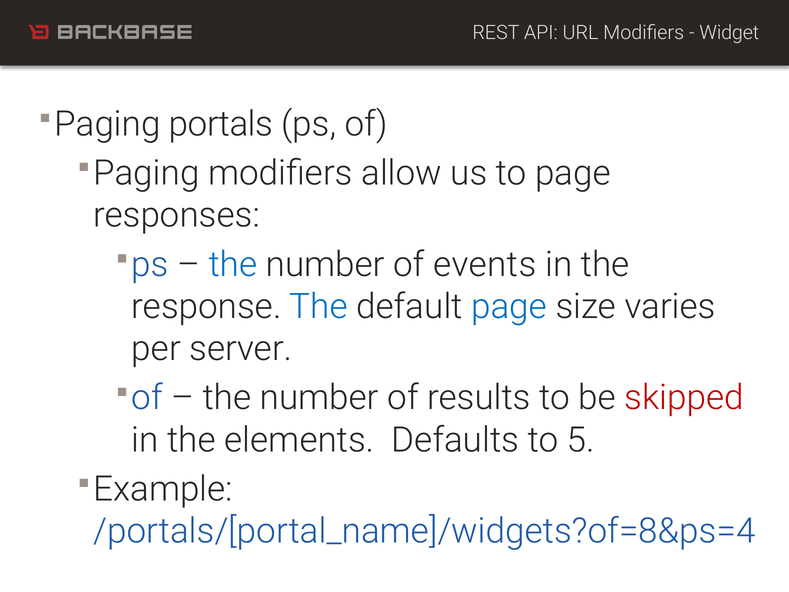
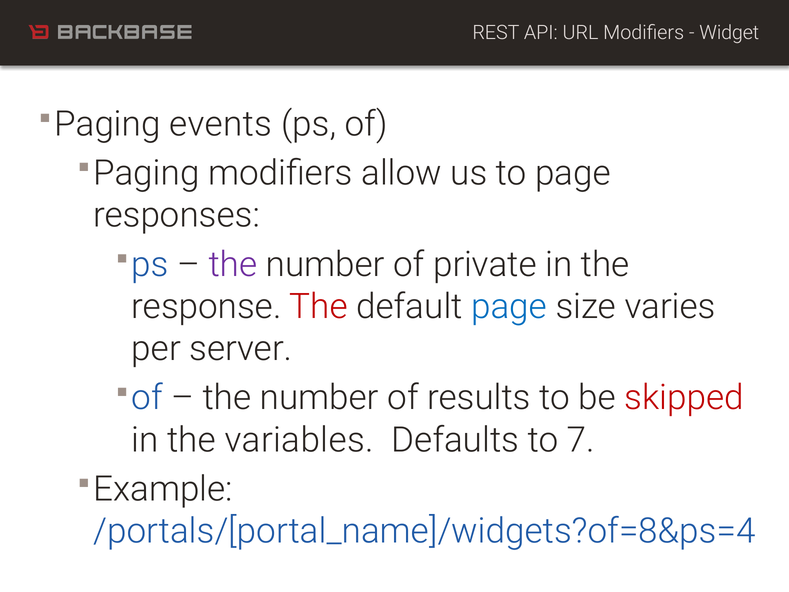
portals: portals -> events (221, 124)
the colour: blue -> purple (233, 264)
events: events -> private (485, 264)
The colour: blue -> red (318, 306)
elements: elements -> variables (299, 440)
5: 5 -> 7 (581, 440)
